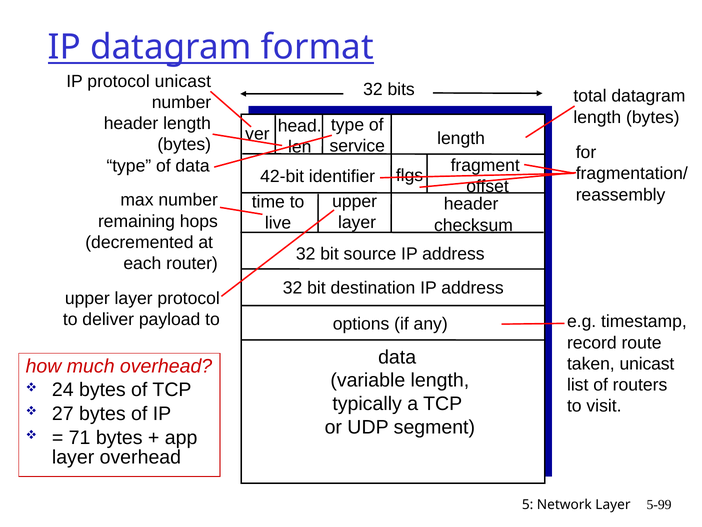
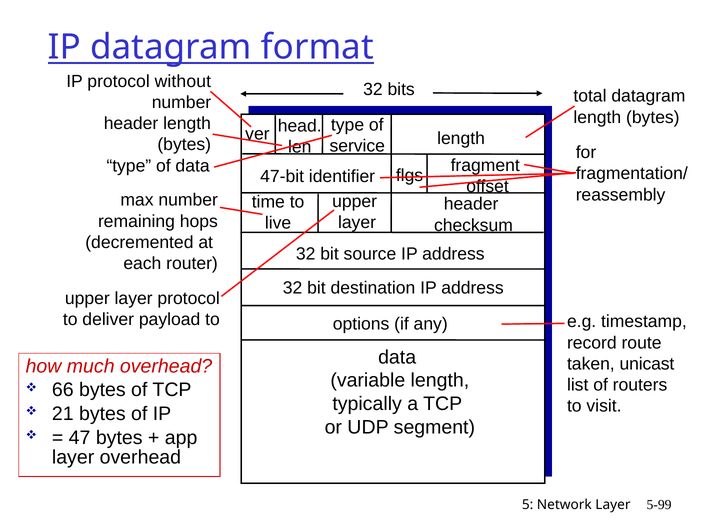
protocol unicast: unicast -> without (183, 81)
42-bit: 42-bit -> 47-bit (282, 176)
24: 24 -> 66 (63, 390)
27: 27 -> 21 (63, 413)
71: 71 -> 47 (80, 437)
